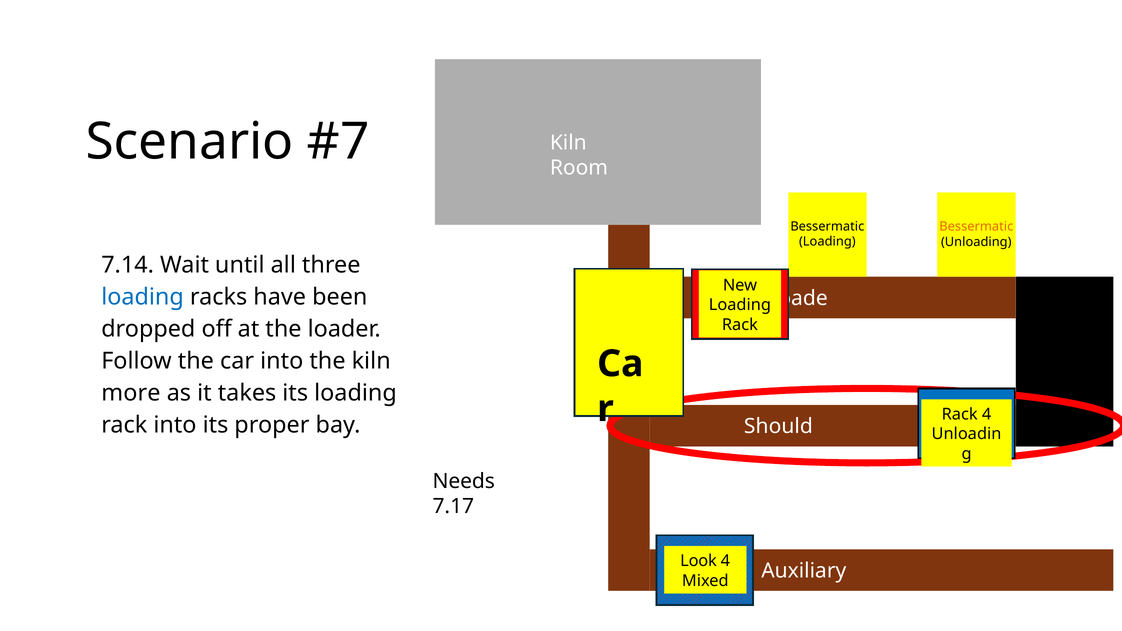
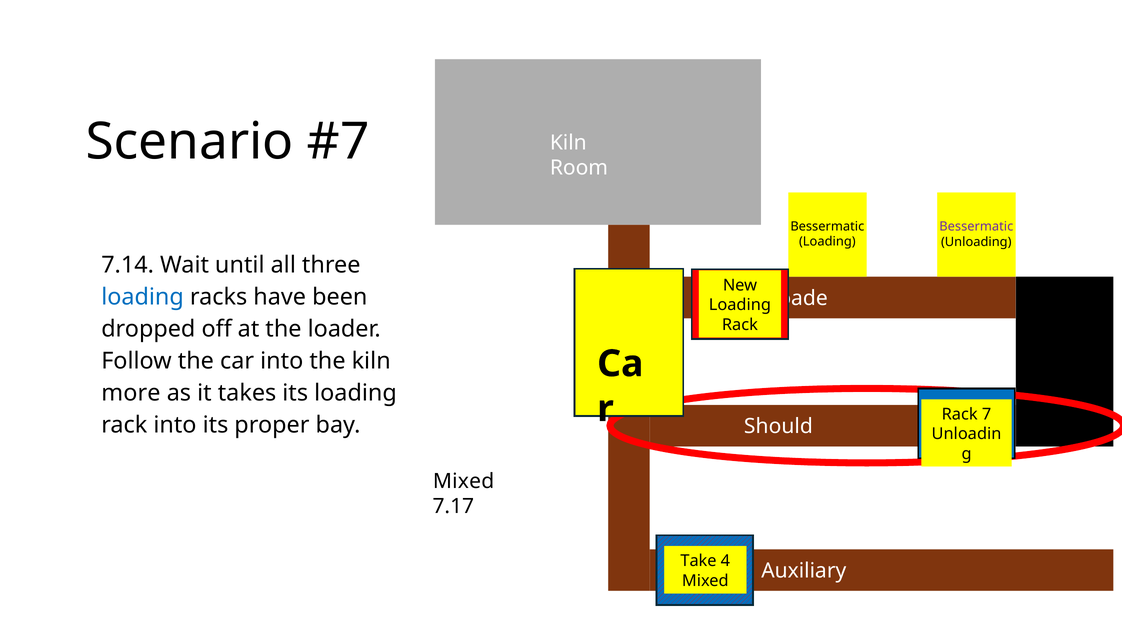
Bessermatic colour: orange -> purple (976, 227)
Rack 4: 4 -> 7 (987, 414)
Needs: Needs -> Mixed (464, 481)
Look: Look -> Take (698, 561)
